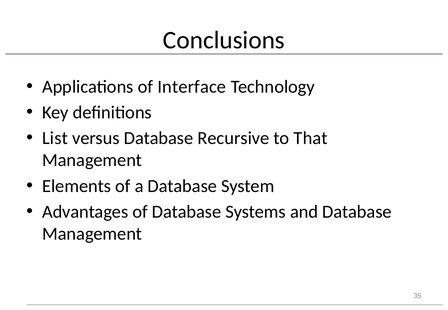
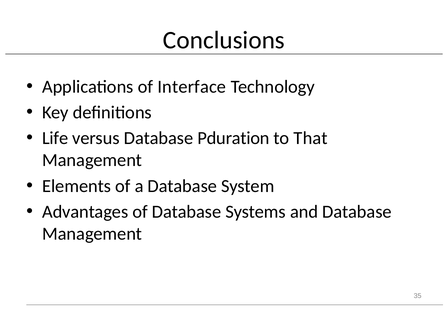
List: List -> Life (55, 138)
Recursive: Recursive -> Pduration (234, 138)
